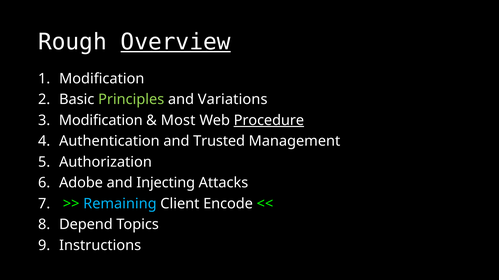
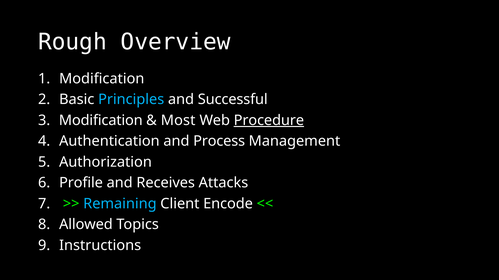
Overview underline: present -> none (176, 42)
Principles colour: light green -> light blue (131, 100)
Variations: Variations -> Successful (233, 100)
Trusted: Trusted -> Process (219, 141)
Adobe: Adobe -> Profile (81, 183)
Injecting: Injecting -> Receives (166, 183)
Depend: Depend -> Allowed (86, 225)
